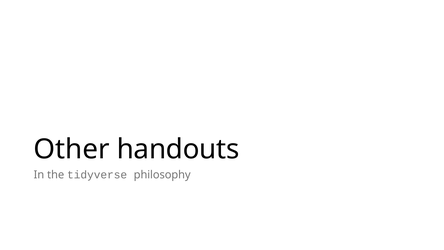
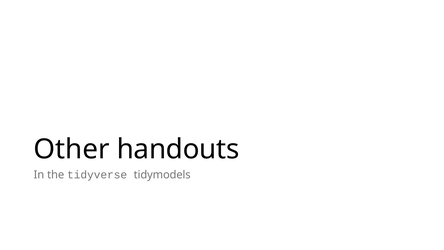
philosophy: philosophy -> tidymodels (162, 175)
